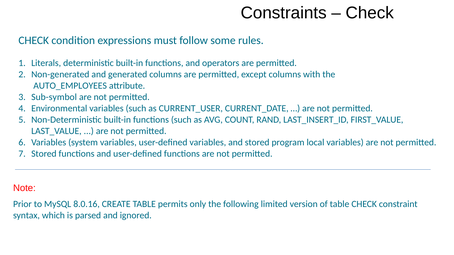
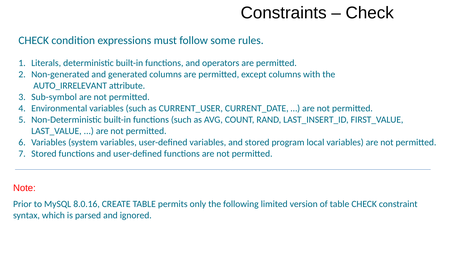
AUTO_EMPLOYEES: AUTO_EMPLOYEES -> AUTO_IRRELEVANT (70, 86)
